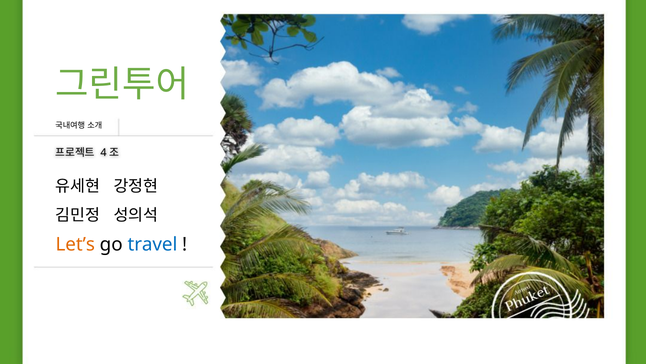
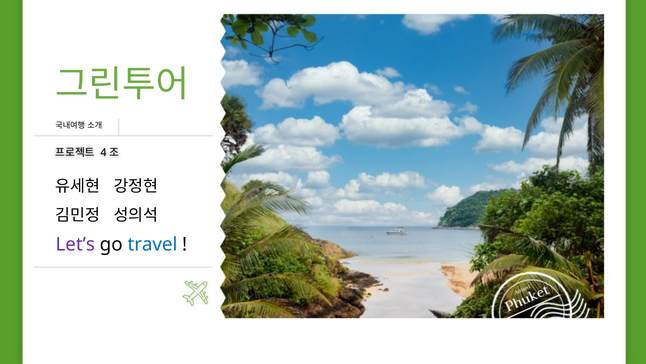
Let’s colour: orange -> purple (75, 244)
